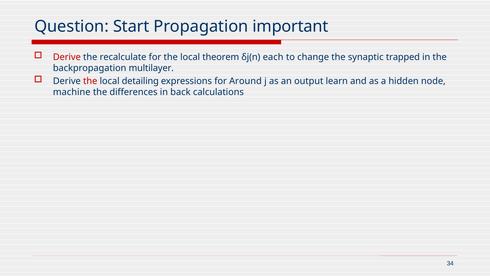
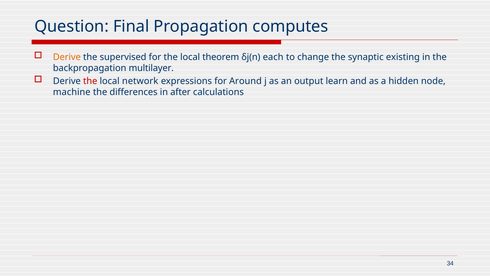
Start: Start -> Final (131, 26)
important: important -> computes (290, 26)
Derive colour: red -> orange (67, 57)
recalculate: recalculate -> supervised (123, 57)
trapped: trapped -> existing (403, 57)
detailing: detailing -> network (140, 81)
back: back -> after (181, 92)
